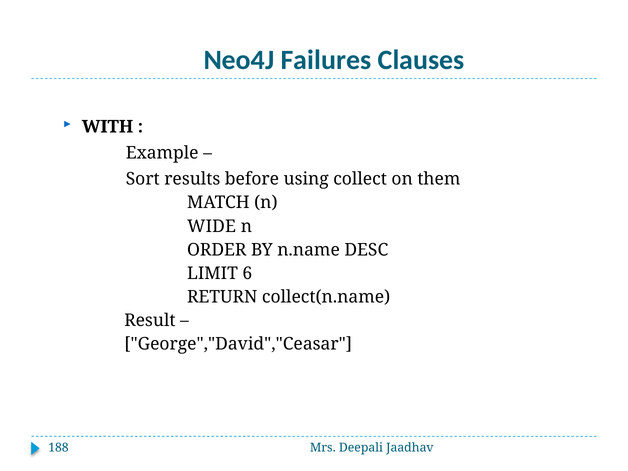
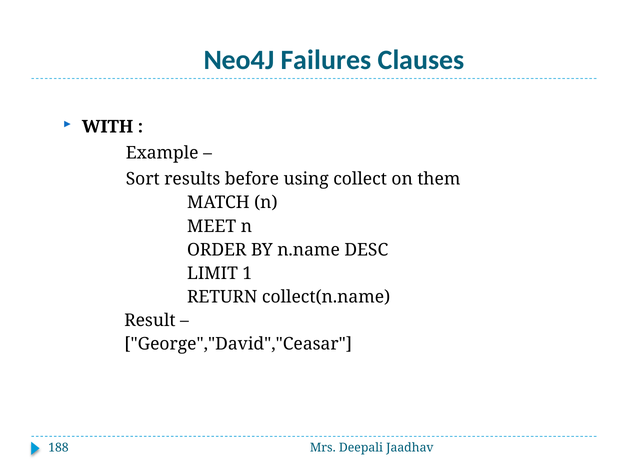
WIDE: WIDE -> MEET (212, 226)
6: 6 -> 1 (247, 273)
